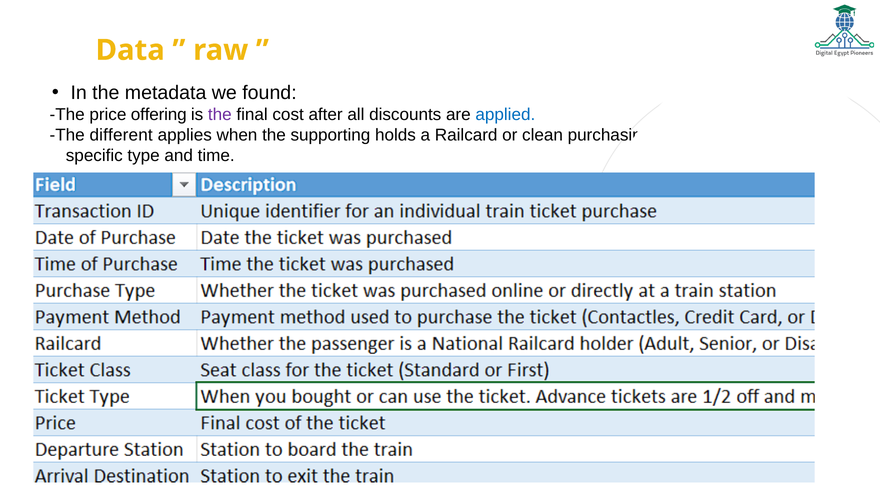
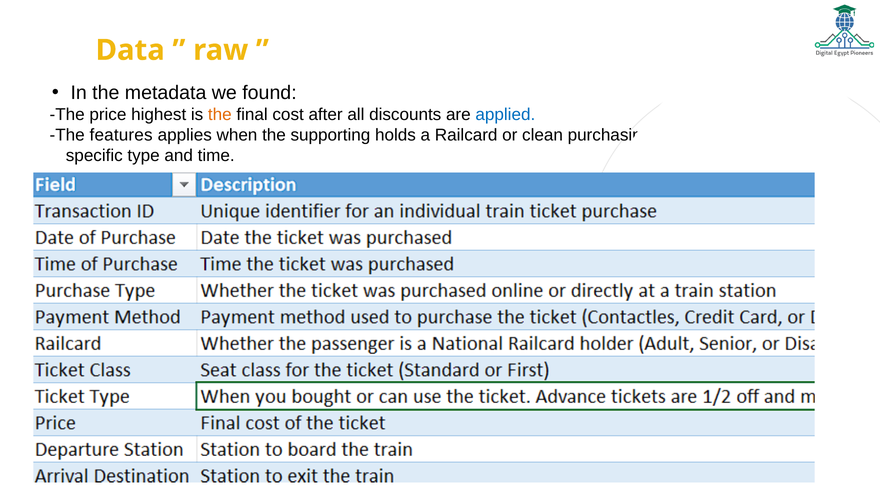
offering: offering -> highest (159, 114)
the colour: purple -> orange (220, 114)
different: different -> features (121, 135)
